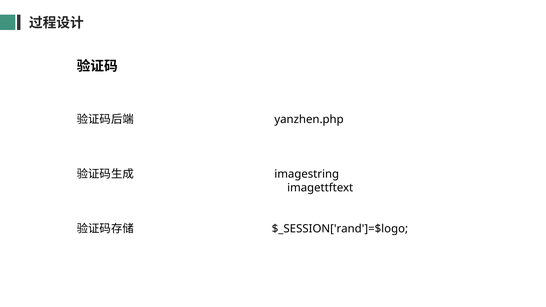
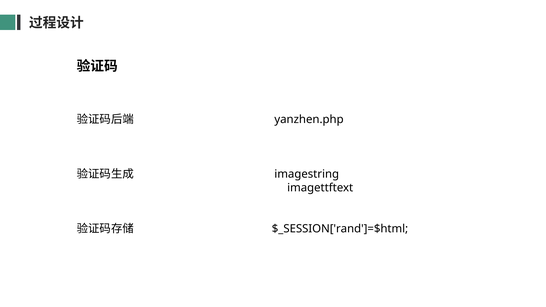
$_SESSION['rand']=$logo: $_SESSION['rand']=$logo -> $_SESSION['rand']=$html (340, 229)
